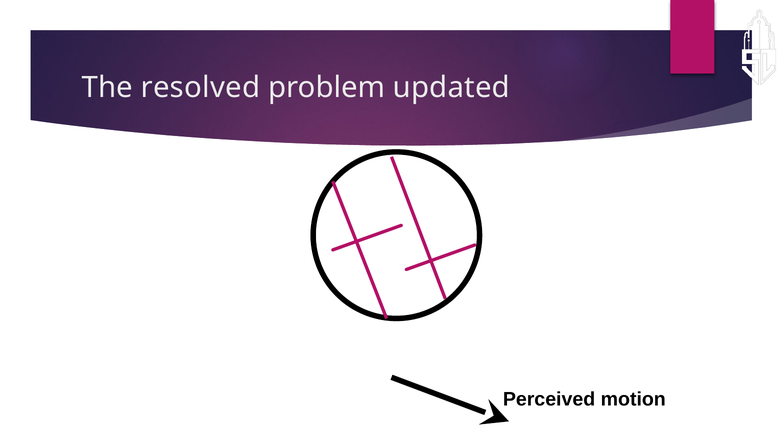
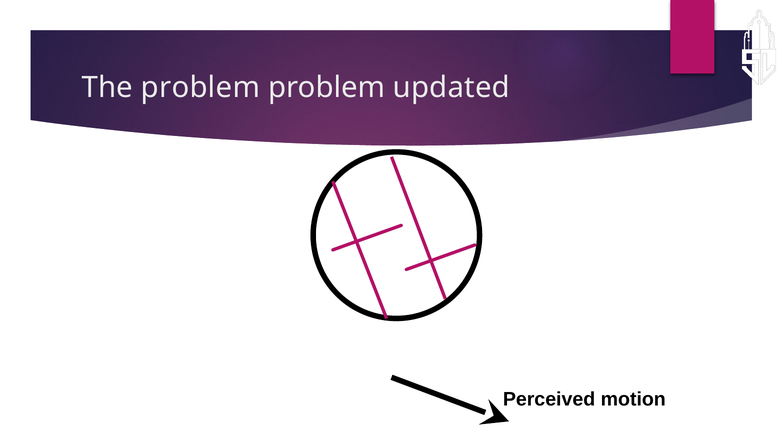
The resolved: resolved -> problem (200, 87)
